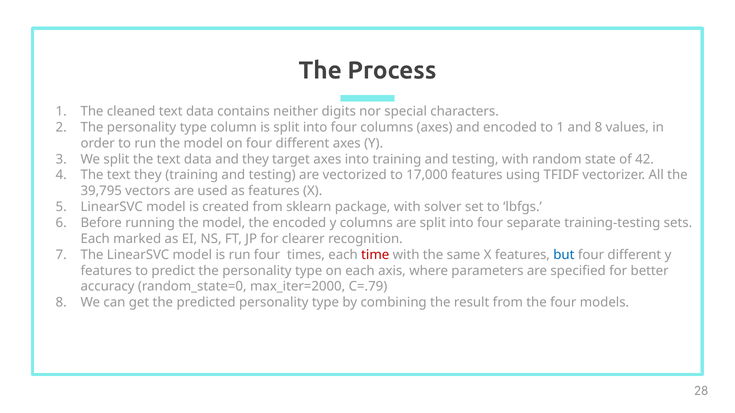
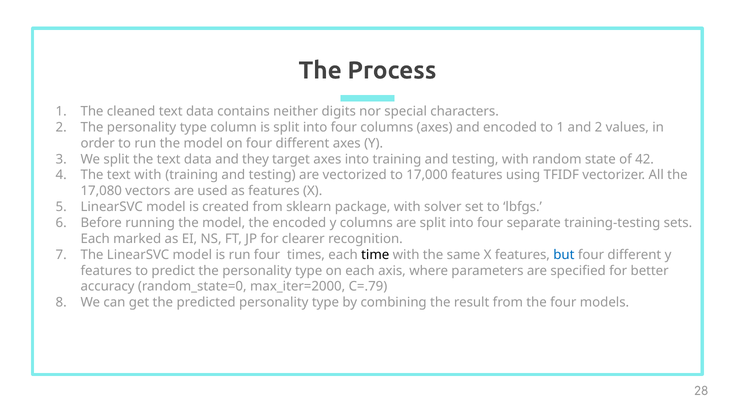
and 8: 8 -> 2 (599, 127)
text they: they -> with (148, 175)
39,795: 39,795 -> 17,080 (101, 191)
time colour: red -> black (375, 255)
